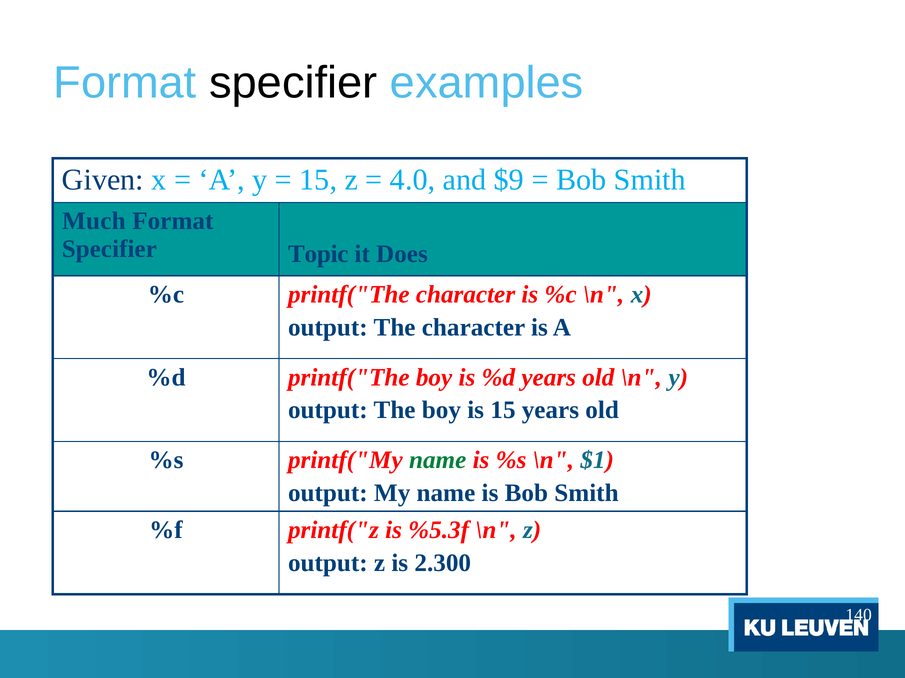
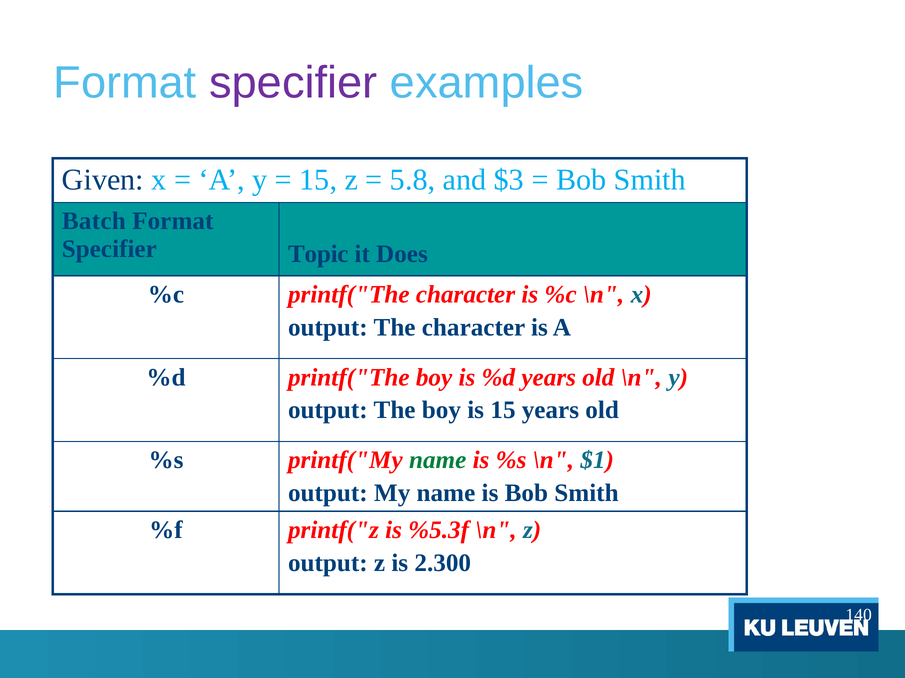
specifier colour: black -> purple (293, 83)
4.0: 4.0 -> 5.8 (413, 180)
$9: $9 -> $3 (509, 180)
Much: Much -> Batch (94, 221)
